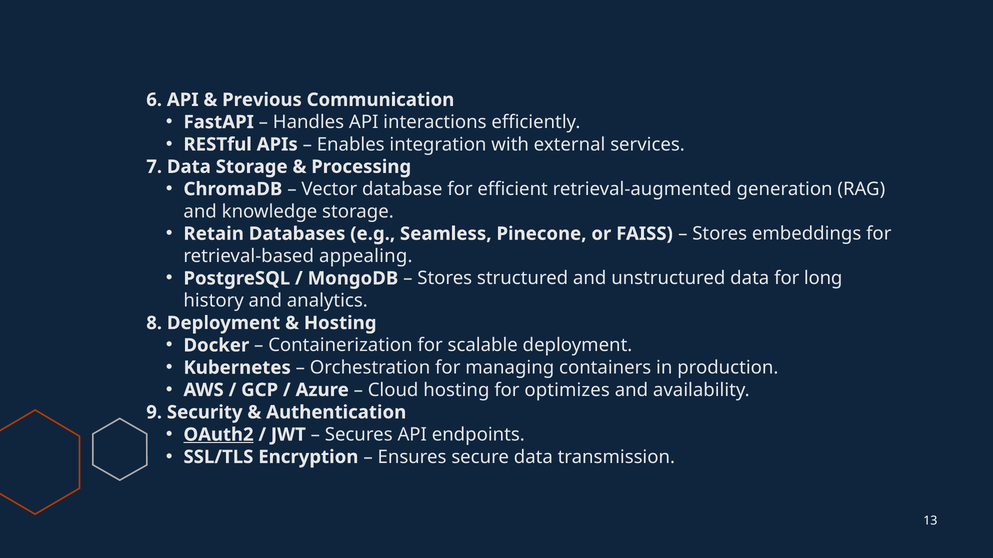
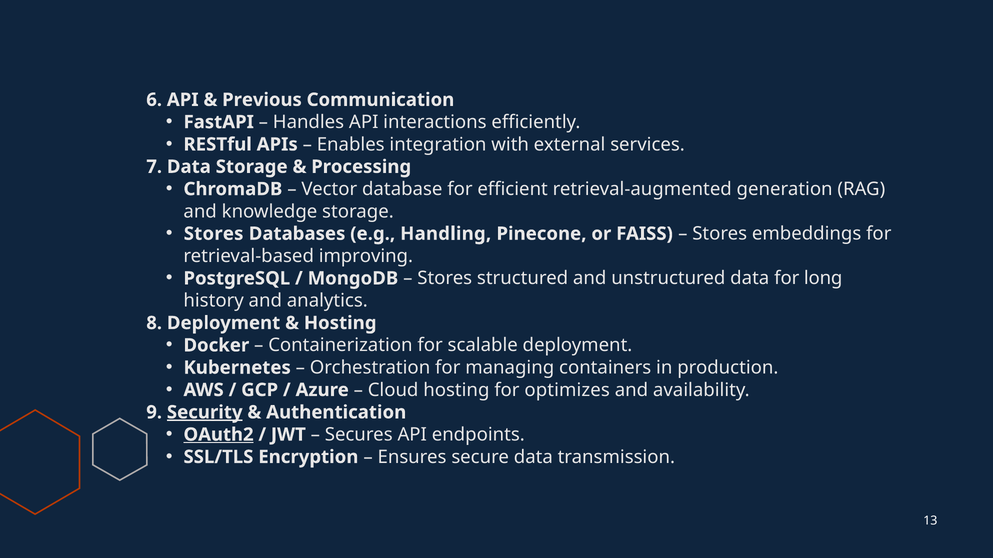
Retain: Retain -> Stores (214, 234)
Seamless: Seamless -> Handling (446, 234)
appealing: appealing -> improving (366, 256)
Security underline: none -> present (205, 413)
